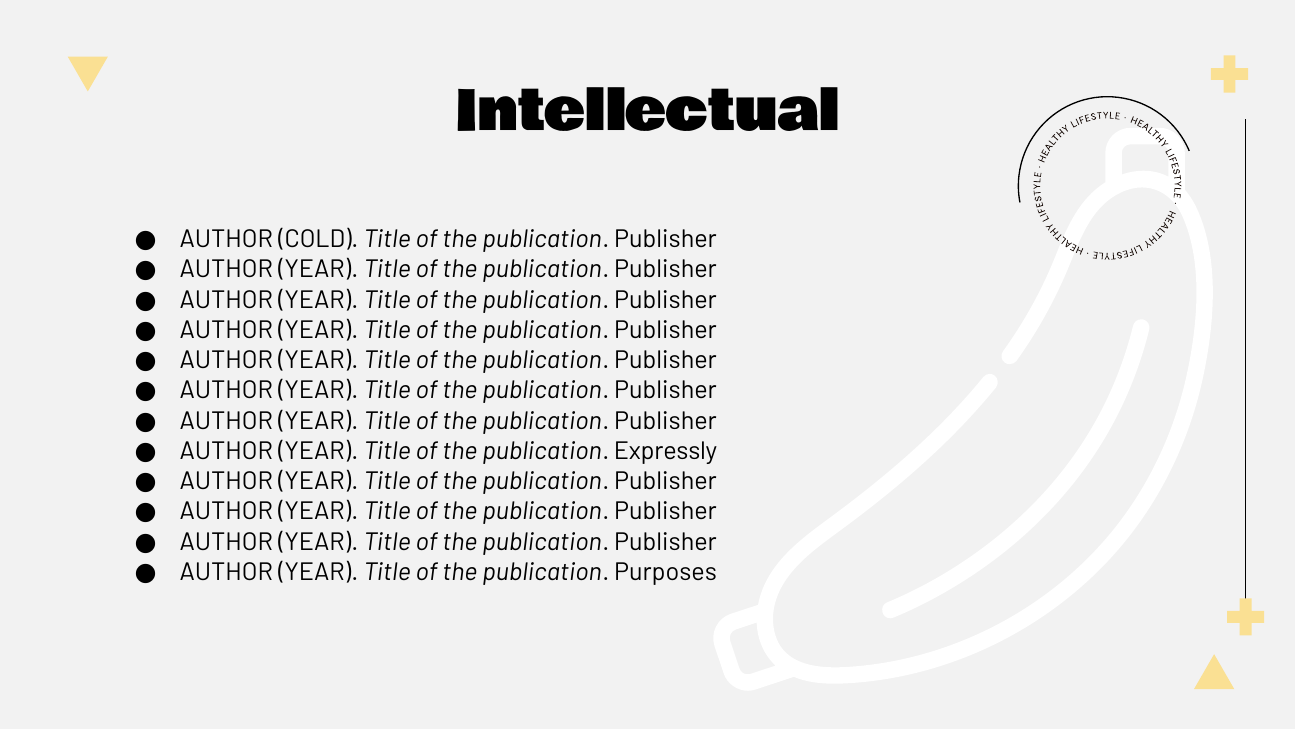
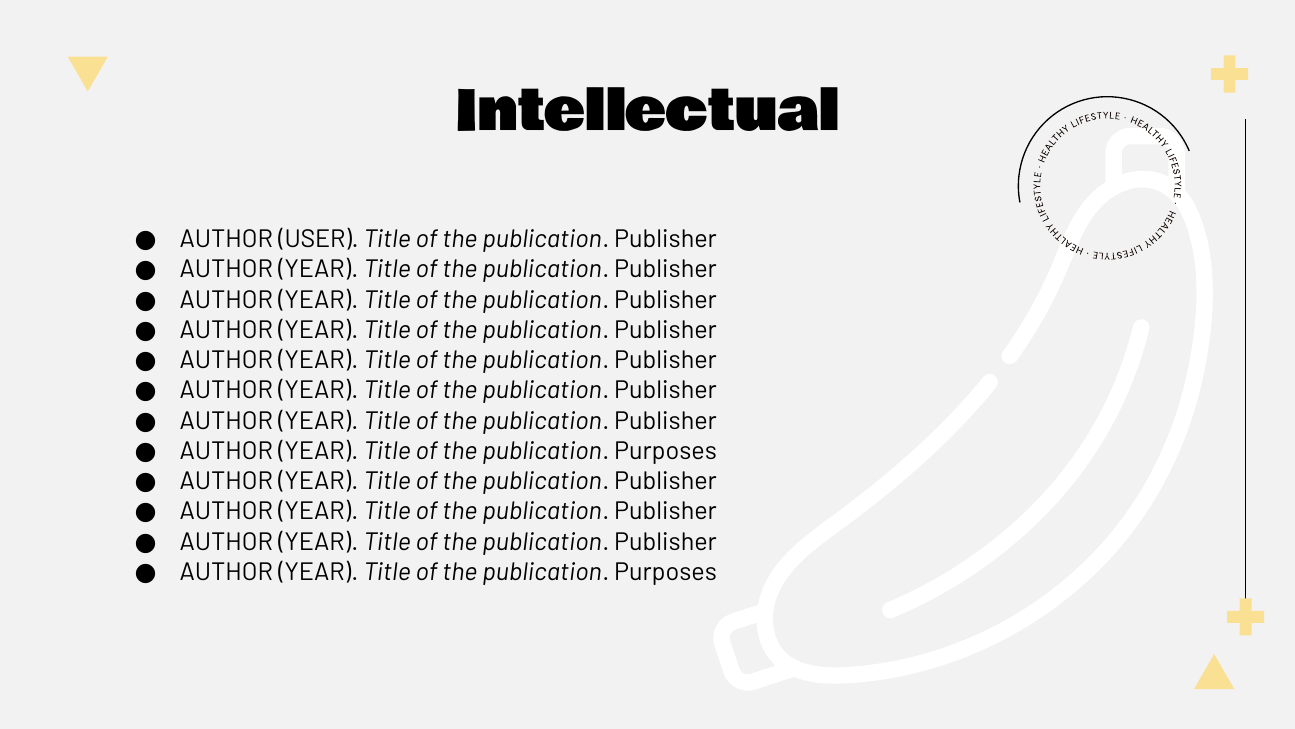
COLD: COLD -> USER (318, 239)
Expressly: Expressly -> Purposes (666, 451)
